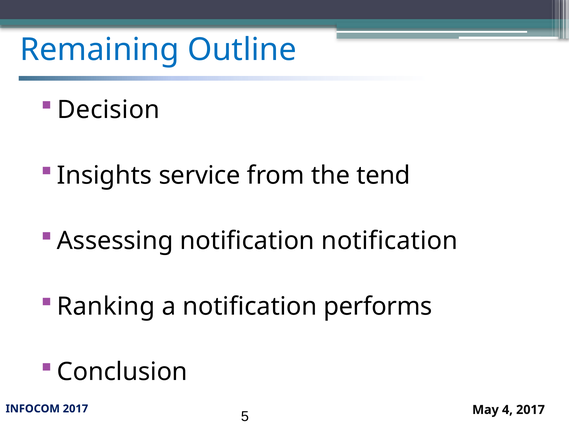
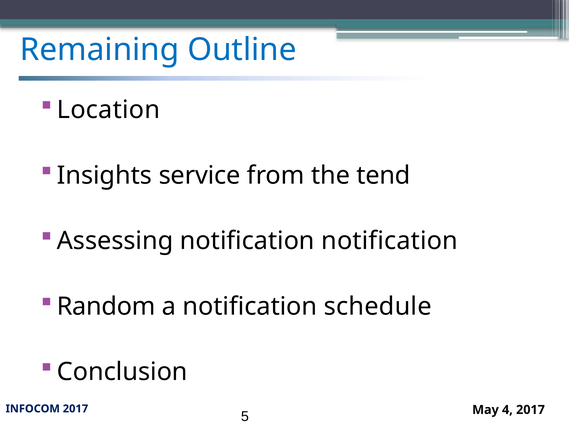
Decision: Decision -> Location (108, 110)
Ranking: Ranking -> Random (106, 306)
performs: performs -> schedule (378, 306)
